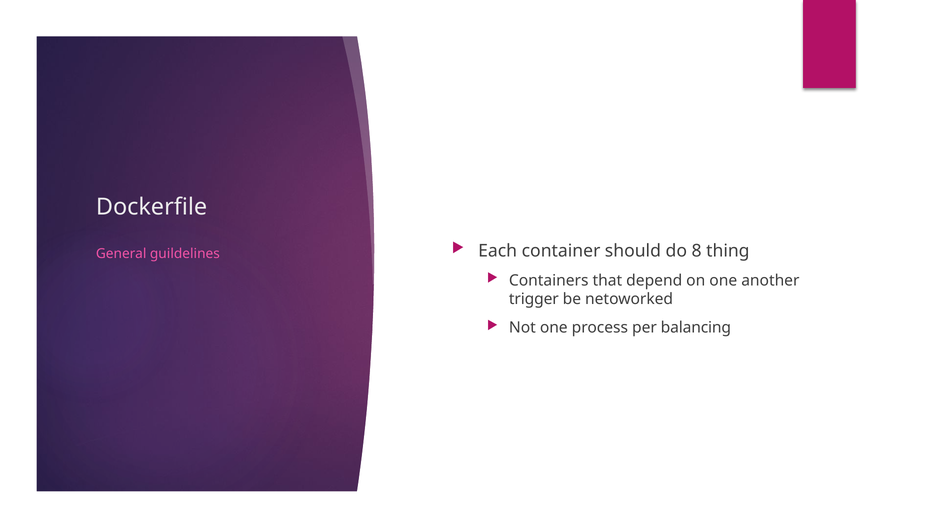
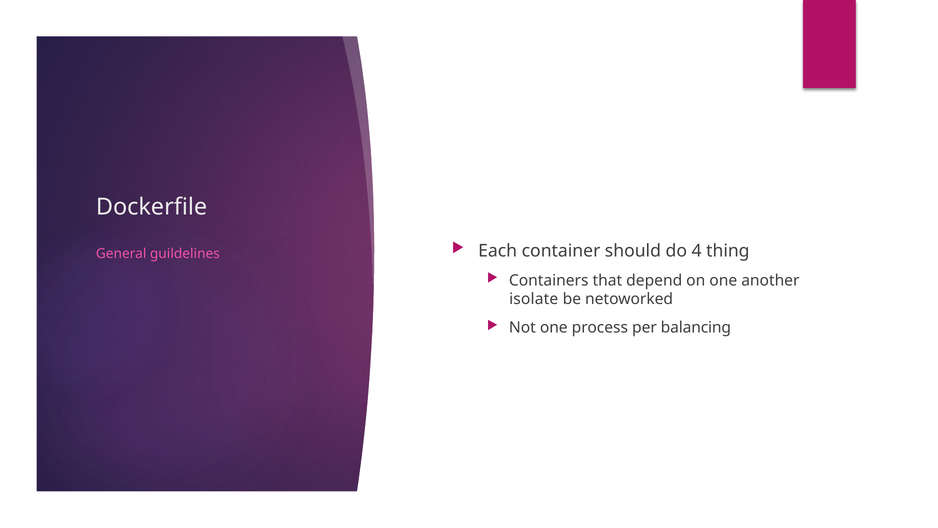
8: 8 -> 4 (697, 251)
trigger: trigger -> isolate (534, 299)
